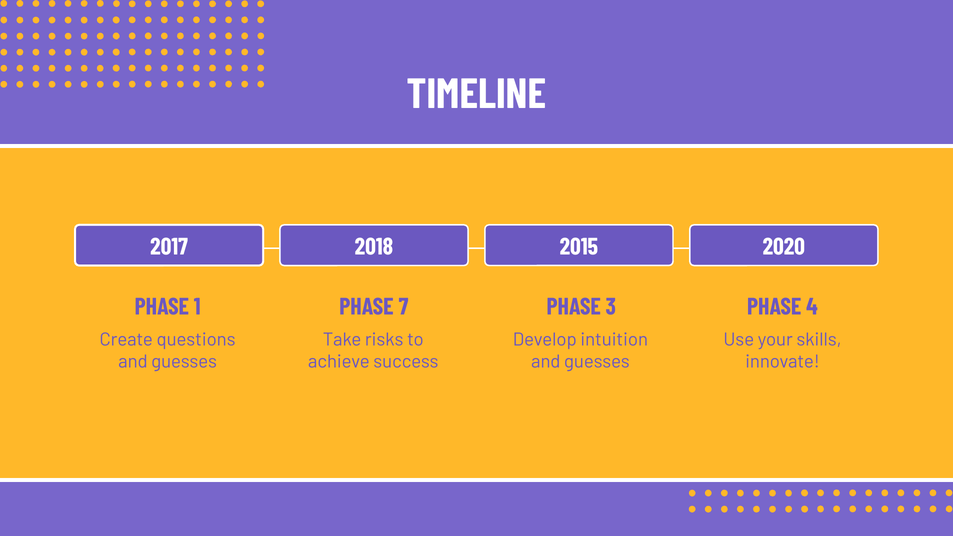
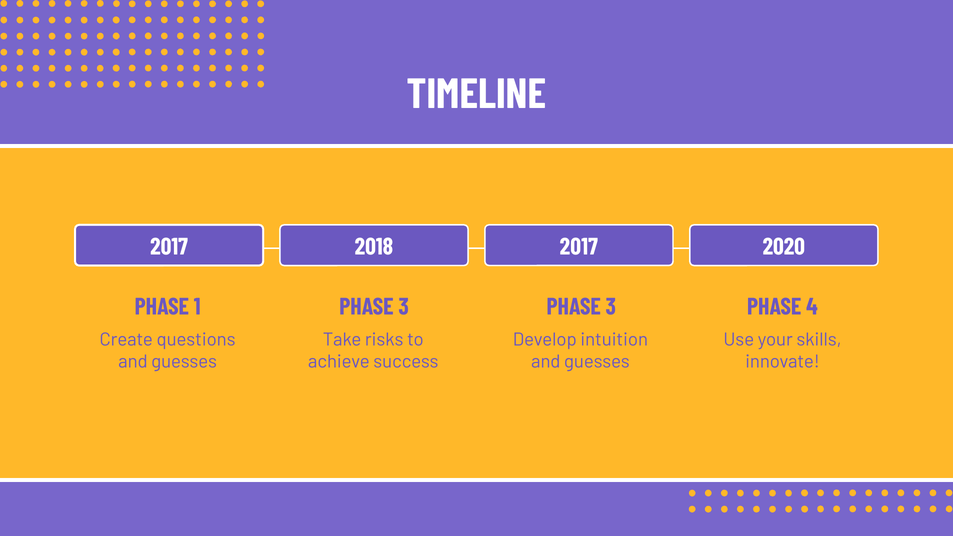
2018 2015: 2015 -> 2017 (579, 247)
1 PHASE 7: 7 -> 3 (404, 307)
